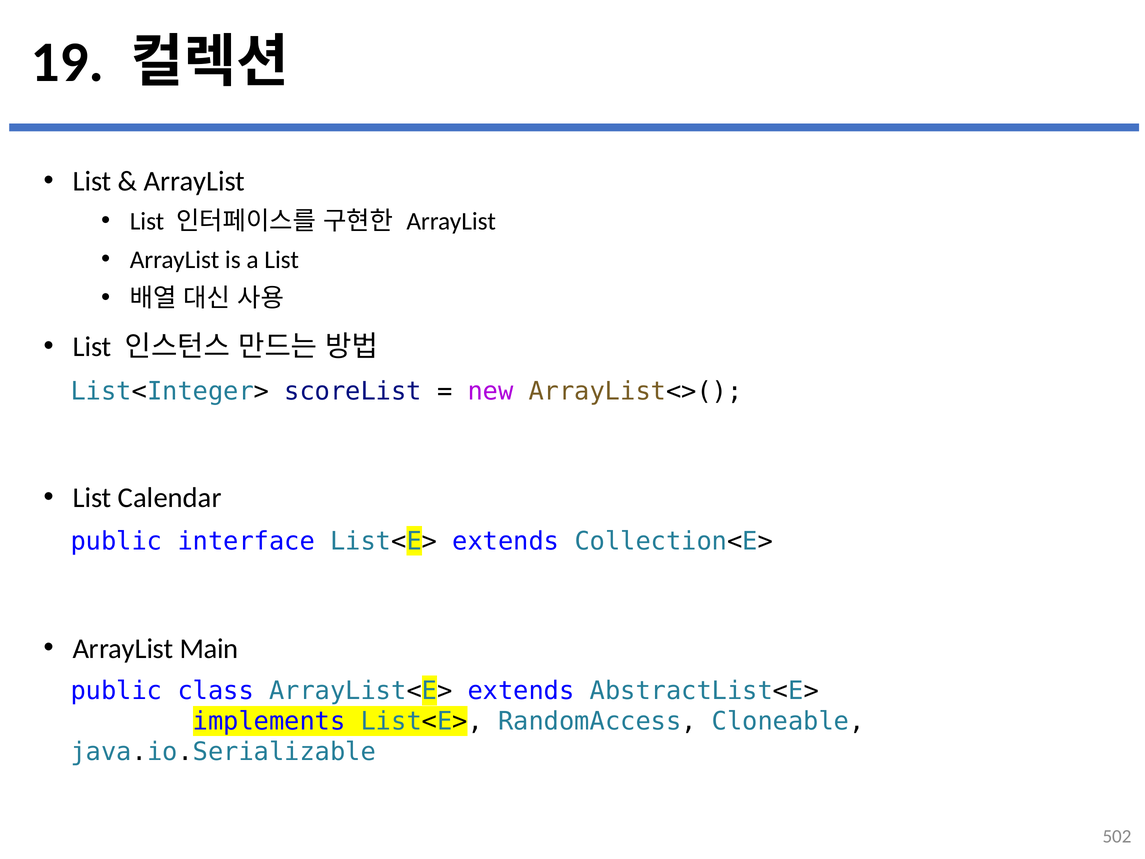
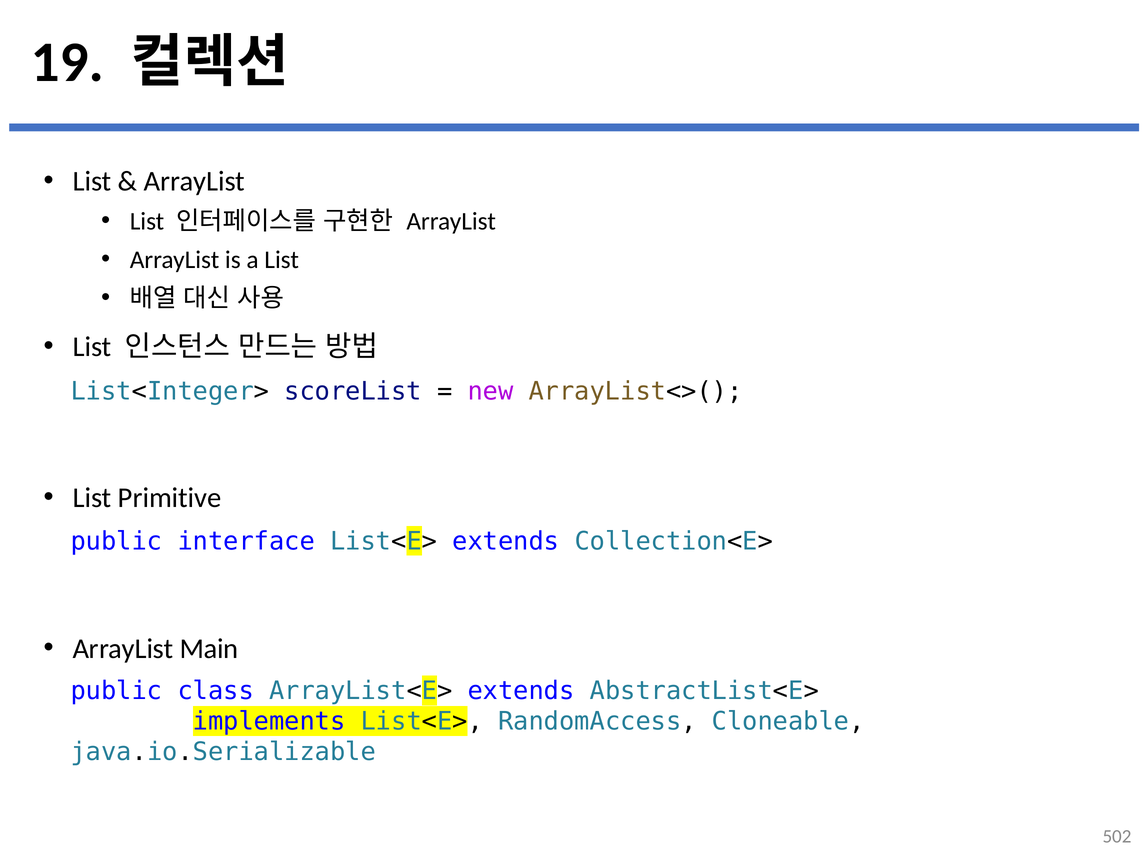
Calendar: Calendar -> Primitive (170, 498)
